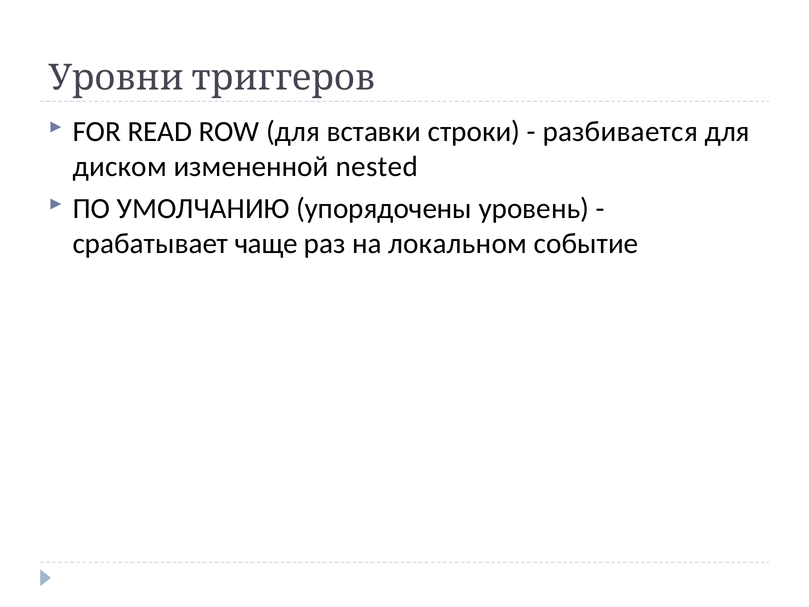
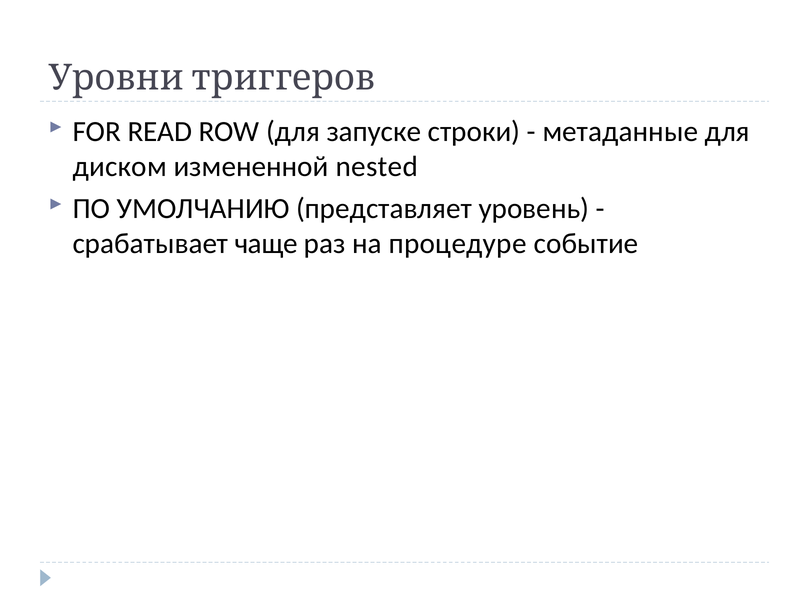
вставки: вставки -> запуске (374, 131)
разбивается: разбивается -> метаданные (620, 131)
упорядочены: упорядочены -> представляет (384, 208)
локальном: локальном -> процедуре (458, 243)
